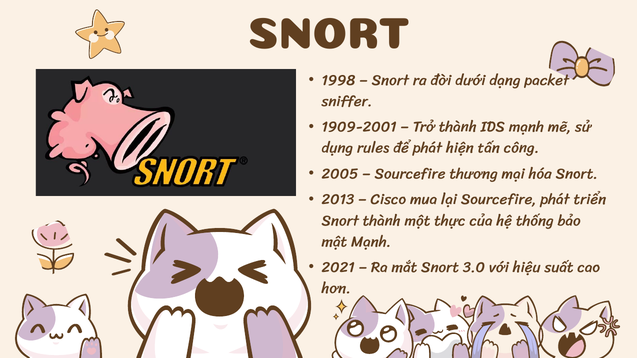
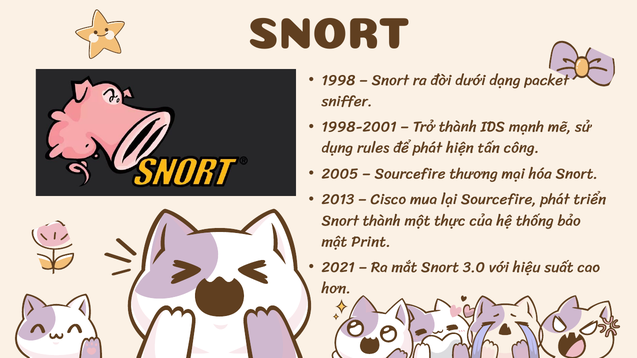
1909-2001: 1909-2001 -> 1998-2001 (359, 127)
Mạnh: Mạnh -> Print (371, 242)
